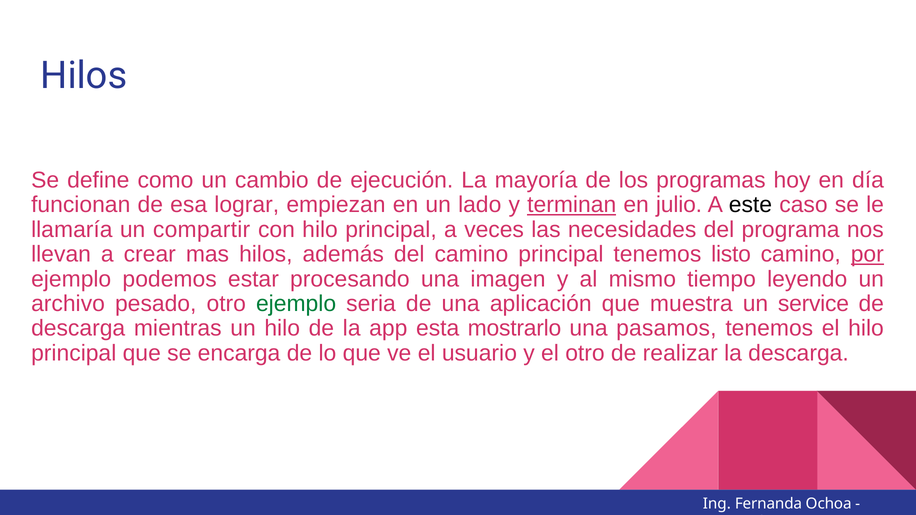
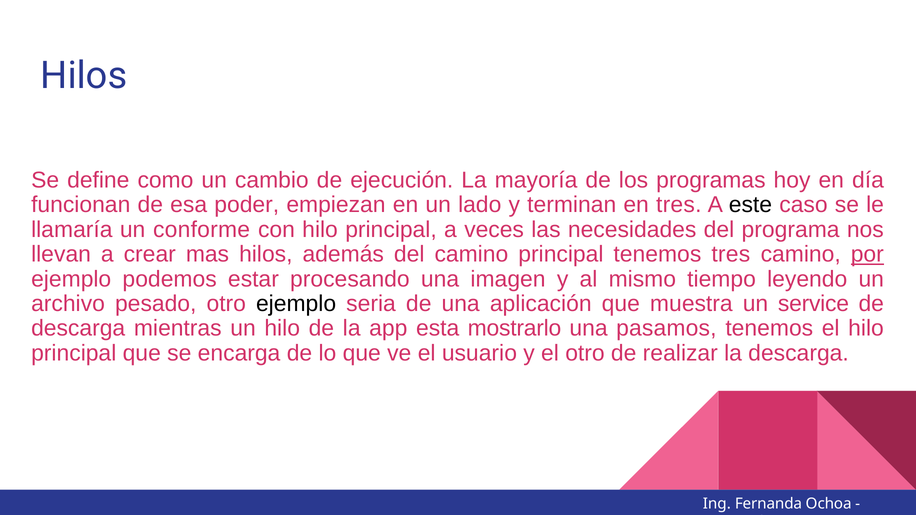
lograr: lograr -> poder (247, 205)
terminan underline: present -> none (572, 205)
en julio: julio -> tres (679, 205)
compartir: compartir -> conforme (202, 230)
tenemos listo: listo -> tres (731, 254)
ejemplo colour: green -> black (296, 304)
